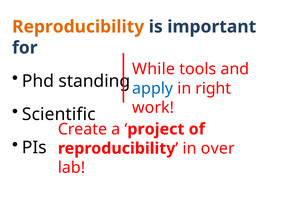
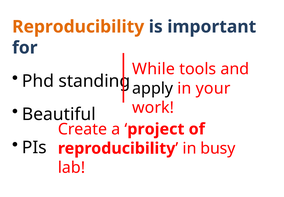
apply colour: blue -> black (153, 88)
right: right -> your (213, 88)
Scientific: Scientific -> Beautiful (59, 114)
over: over -> busy (218, 148)
